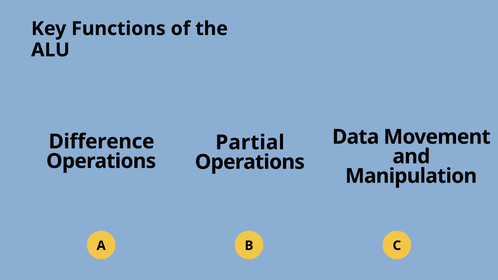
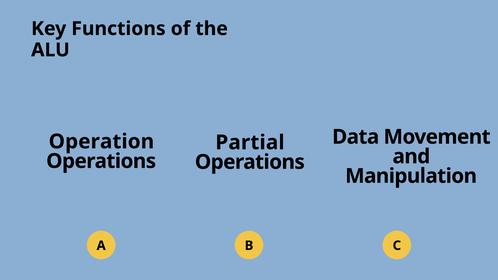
Difference: Difference -> Operation (101, 142)
